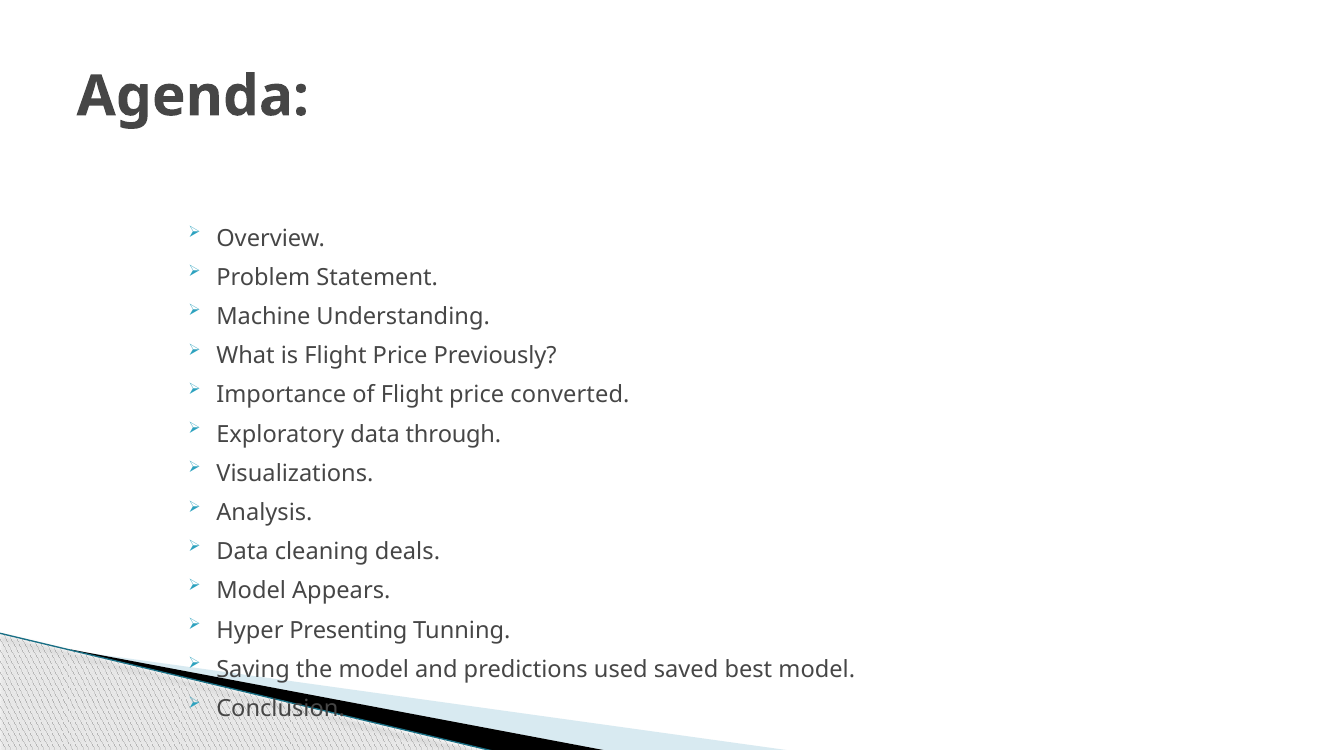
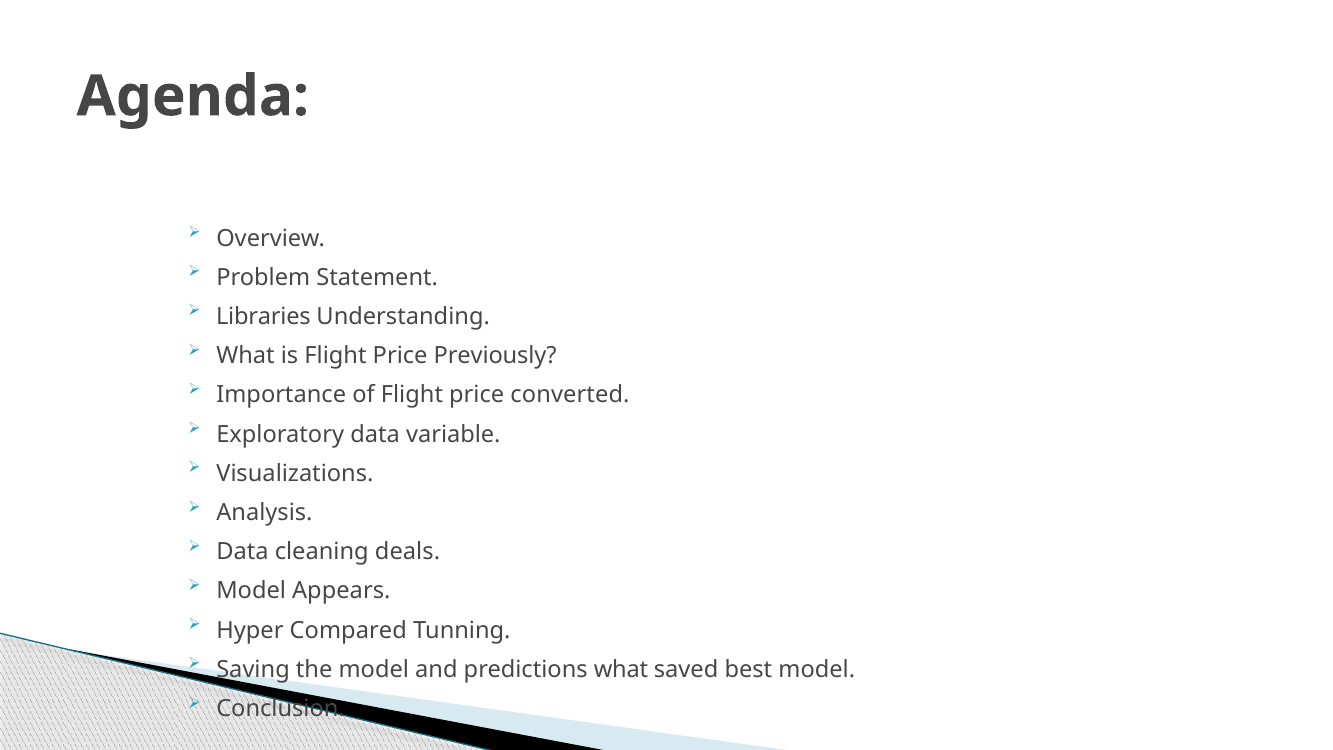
Machine: Machine -> Libraries (263, 317)
through: through -> variable (453, 434)
Presenting: Presenting -> Compared (348, 630)
predictions used: used -> what (621, 670)
